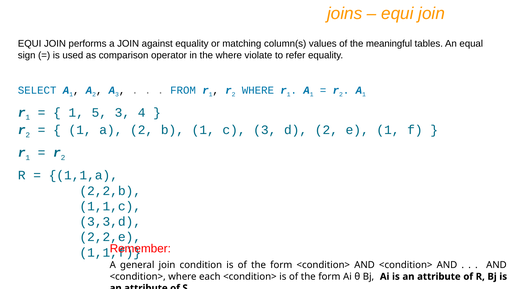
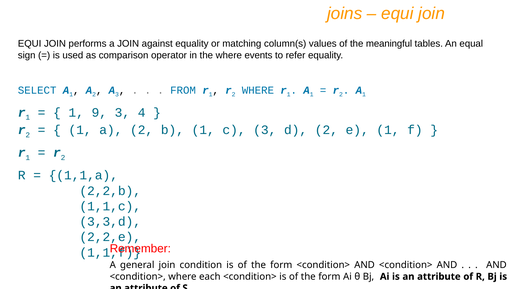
violate: violate -> events (259, 55)
5: 5 -> 9 (99, 112)
